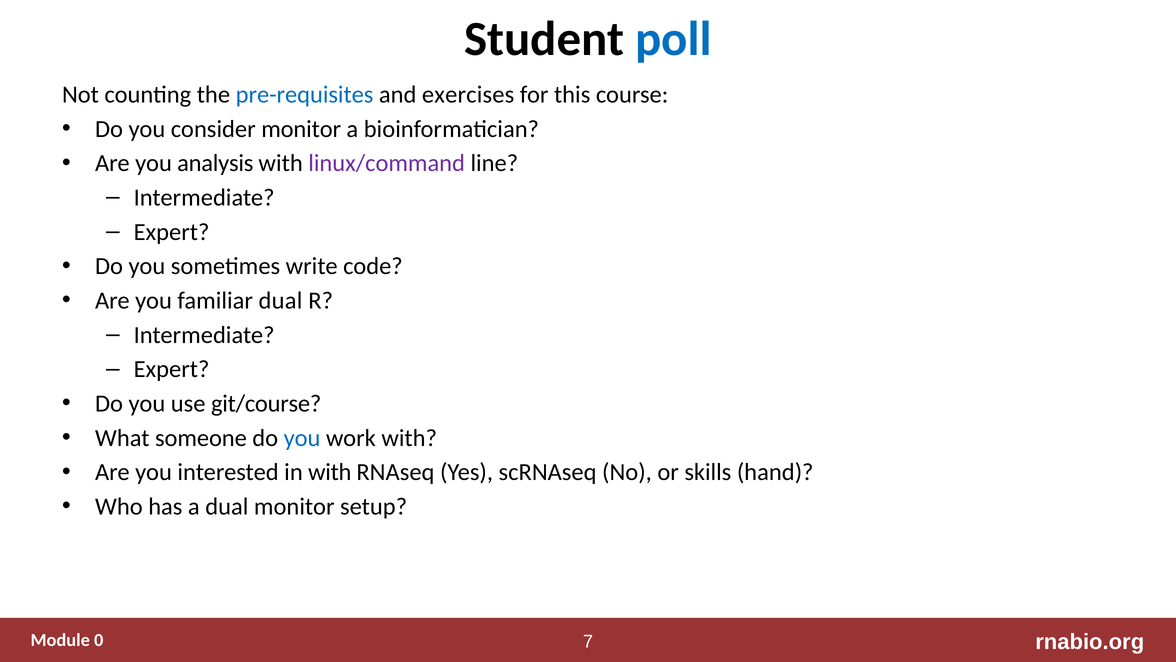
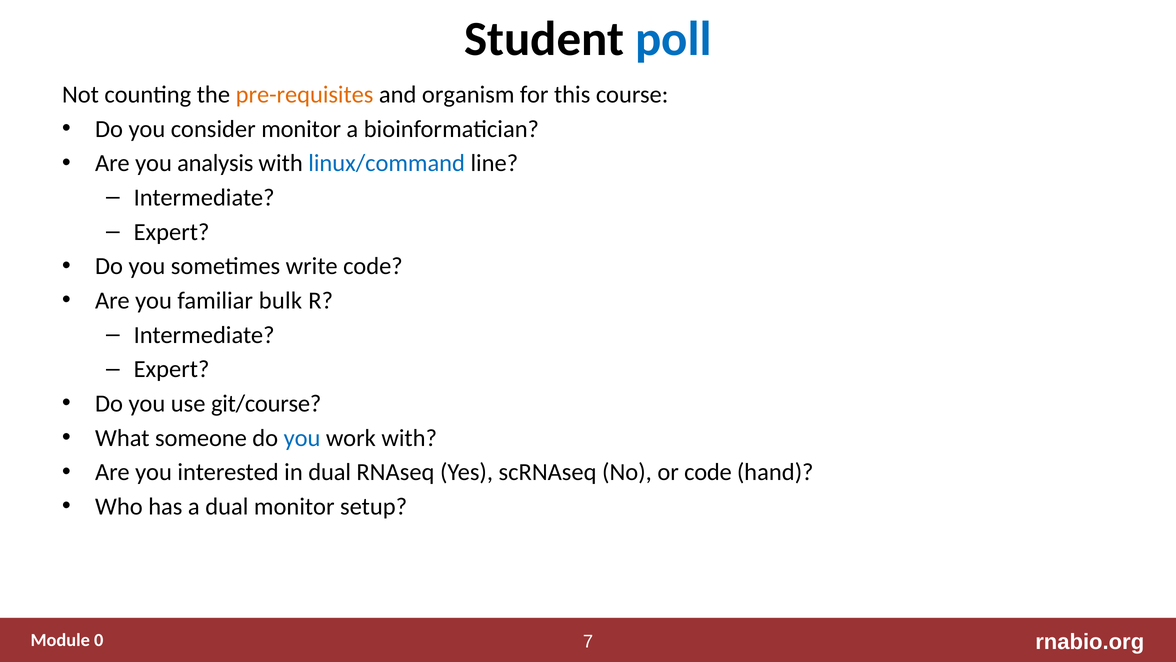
pre-requisites colour: blue -> orange (305, 95)
exercises: exercises -> organism (468, 95)
linux/command colour: purple -> blue (387, 163)
familiar dual: dual -> bulk (280, 300)
in with: with -> dual (330, 472)
or skills: skills -> code (708, 472)
